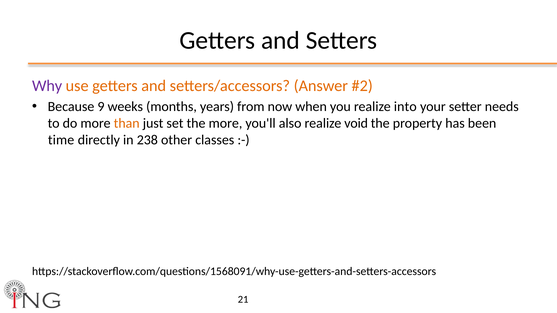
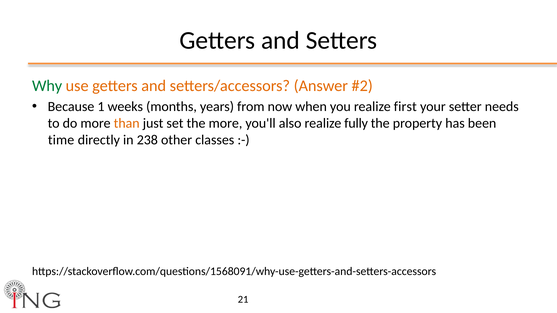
Why colour: purple -> green (47, 86)
9: 9 -> 1 (101, 107)
into: into -> first (405, 107)
void: void -> fully (356, 123)
